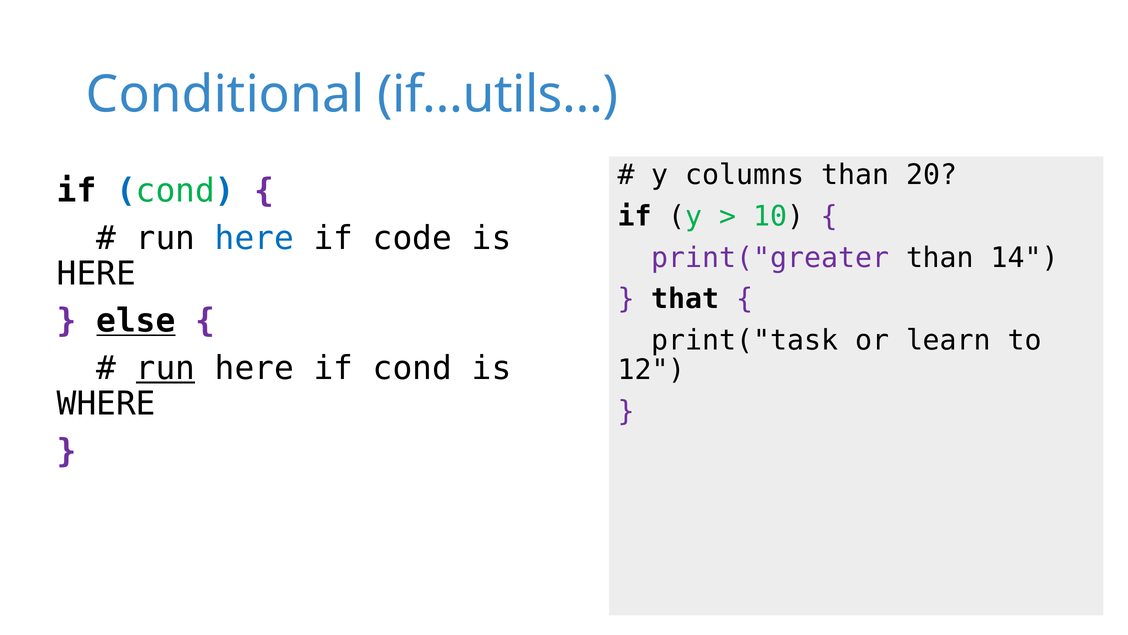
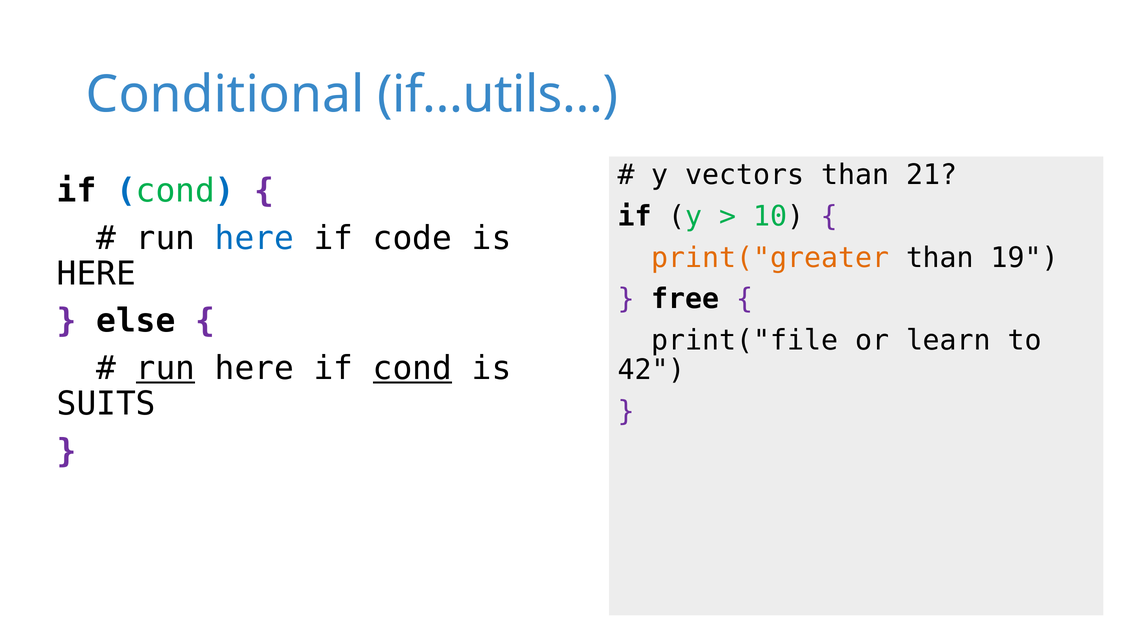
columns: columns -> vectors (745, 175)
20: 20 -> 21 (932, 175)
print("greater colour: purple -> orange (770, 258)
14: 14 -> 19 (1025, 258)
that: that -> free (685, 299)
else underline: present -> none (136, 321)
print("task: print("task -> print("file (745, 340)
cond underline: none -> present (412, 368)
12: 12 -> 42 (652, 370)
WHERE: WHERE -> SUITS (106, 404)
